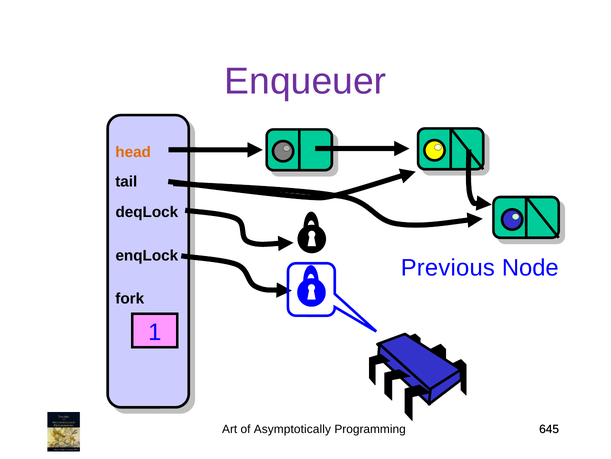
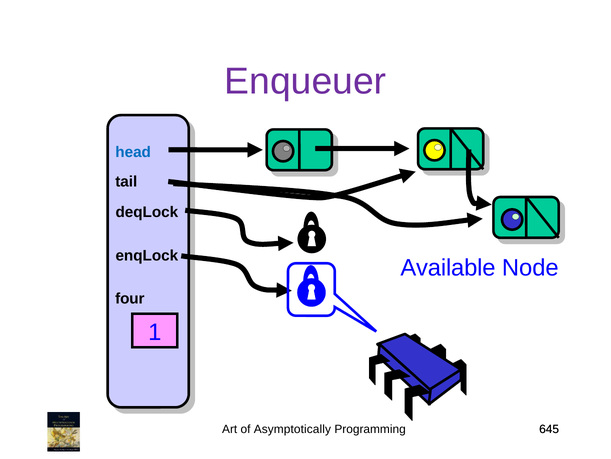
head colour: orange -> blue (133, 152)
Previous: Previous -> Available (448, 267)
fork: fork -> four (130, 298)
